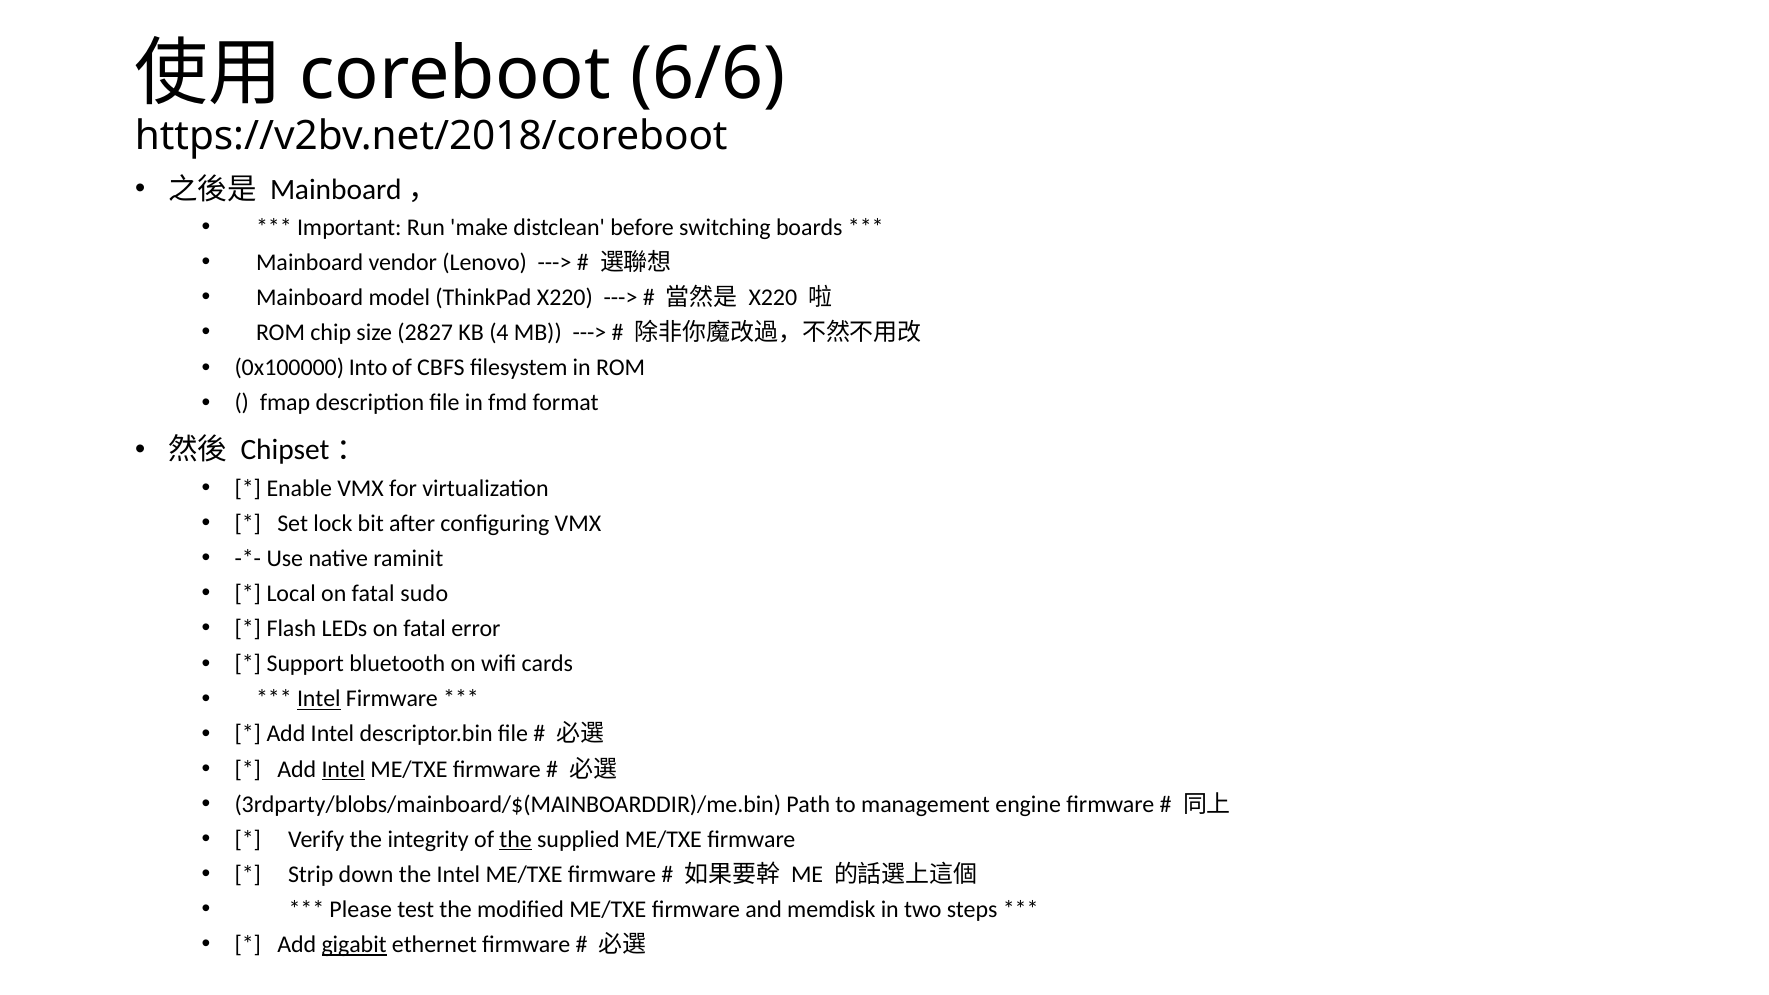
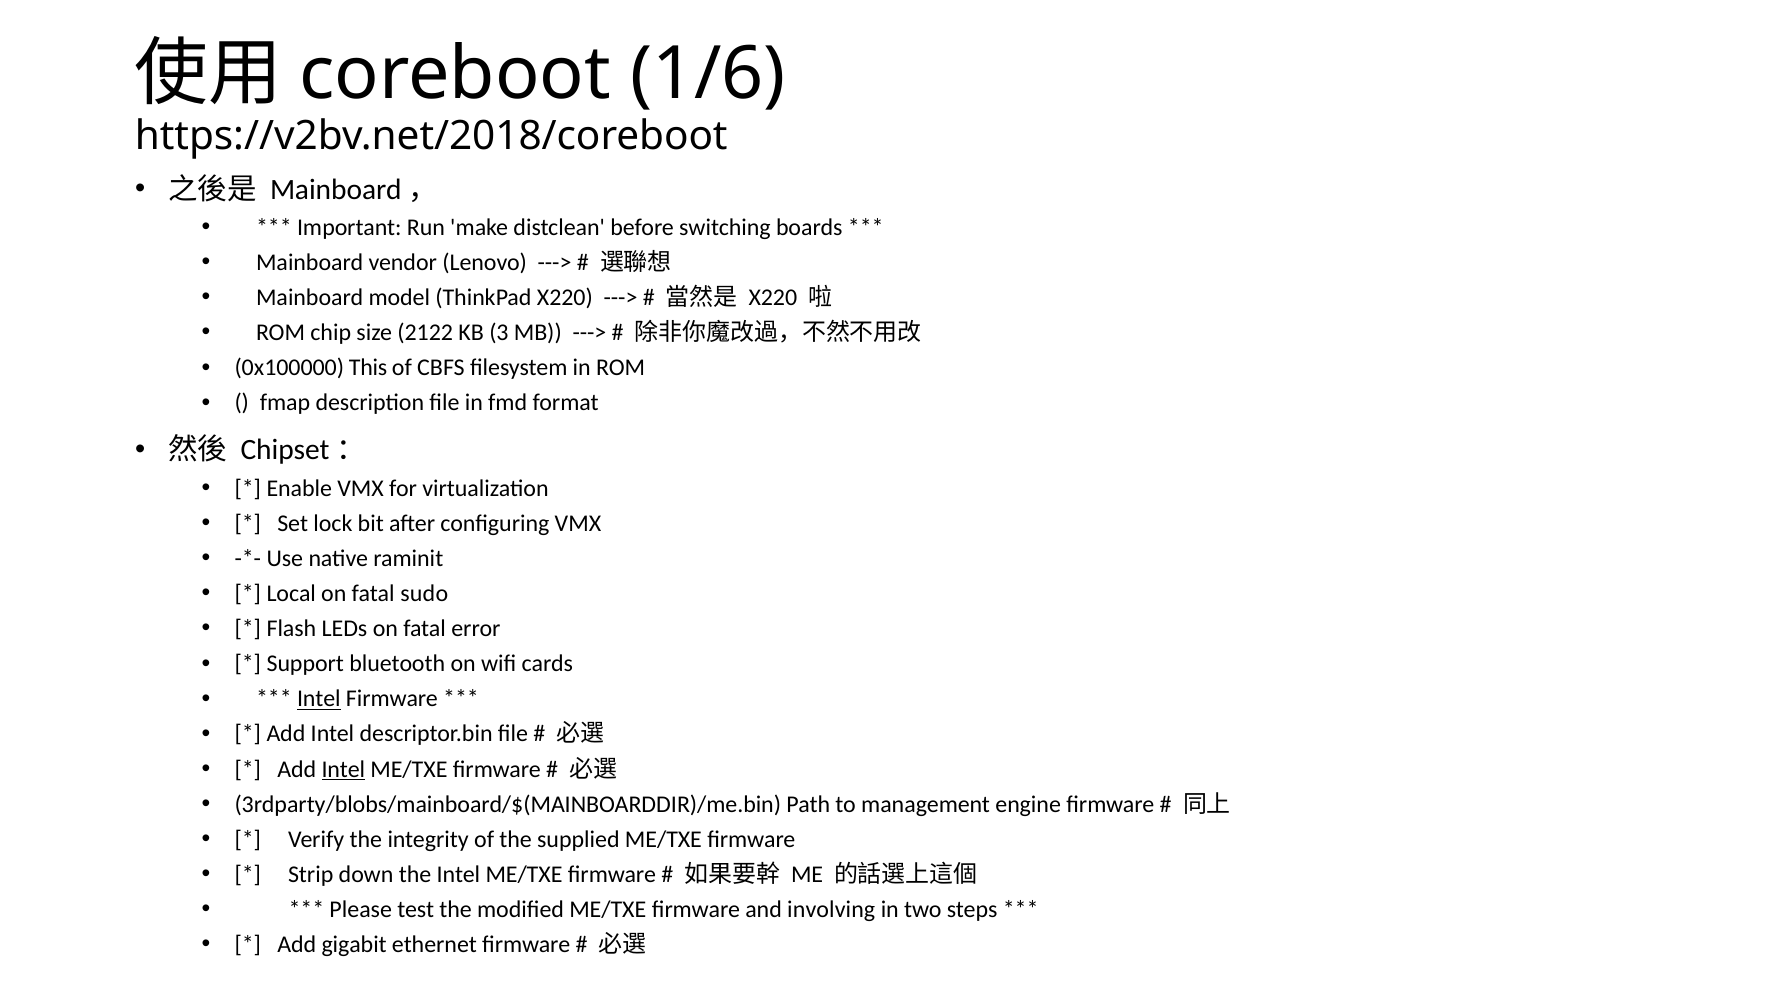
6/6: 6/6 -> 1/6 (708, 74)
2827: 2827 -> 2122 (425, 333)
4: 4 -> 3 (499, 333)
Into: Into -> This (368, 368)
the underline: present -> none (516, 839)
memdisk: memdisk -> involving (831, 910)
gigabit underline: present -> none (354, 945)
